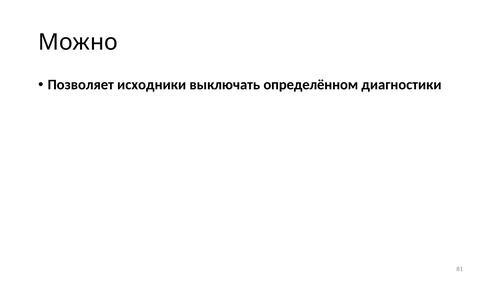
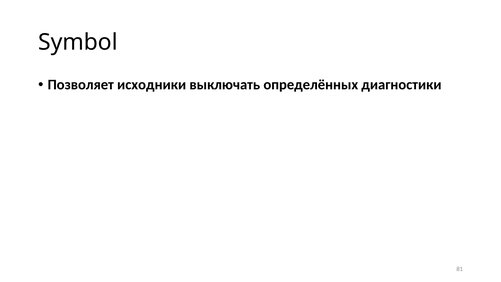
Можно: Можно -> Symbol (78, 42)
определённом: определённом -> определённых (311, 85)
